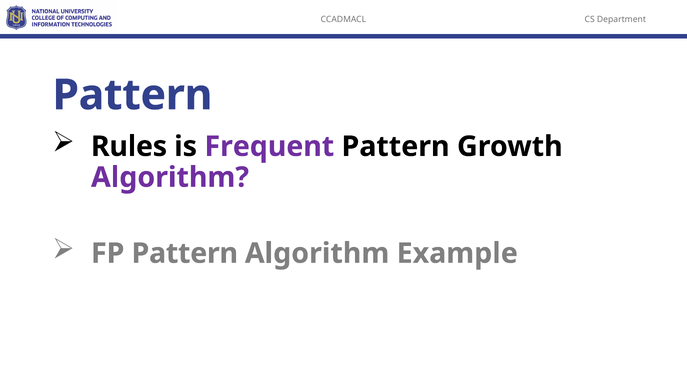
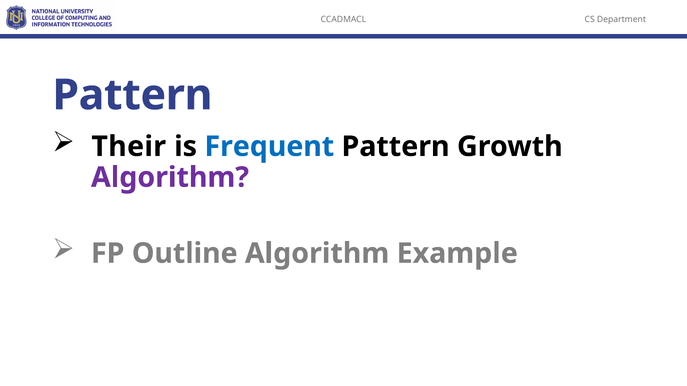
Rules: Rules -> Their (129, 147)
Frequent colour: purple -> blue (269, 147)
FP Pattern: Pattern -> Outline (185, 254)
